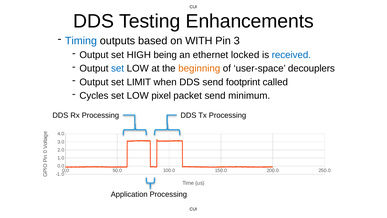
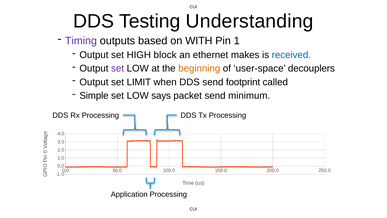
Enhancements: Enhancements -> Understanding (250, 21)
Timing colour: blue -> purple (81, 41)
3: 3 -> 1 (237, 41)
being: being -> block (165, 55)
locked: locked -> makes (245, 55)
set colour: blue -> purple (118, 68)
Cycles: Cycles -> Simple (94, 96)
pixel: pixel -> says (161, 96)
